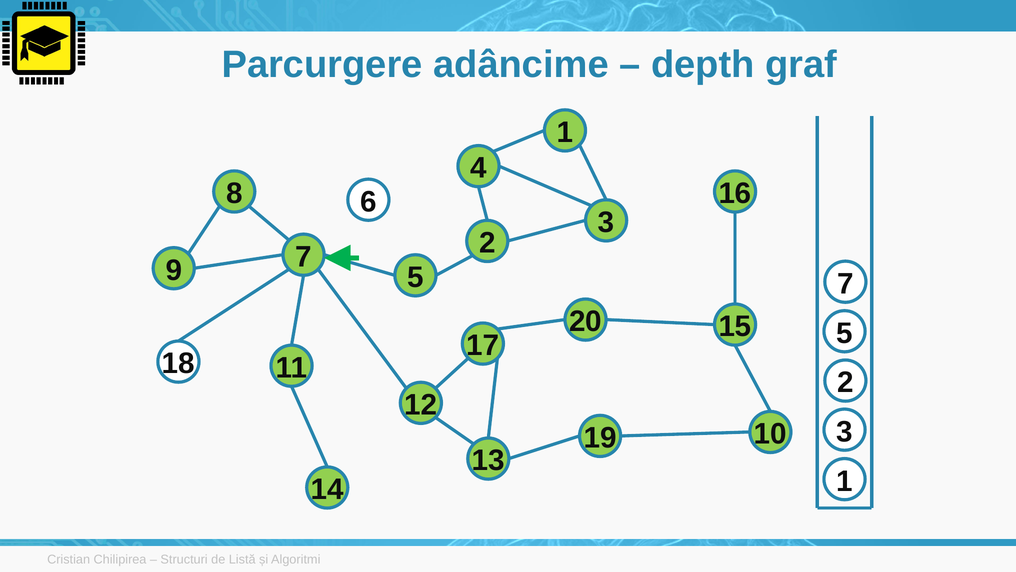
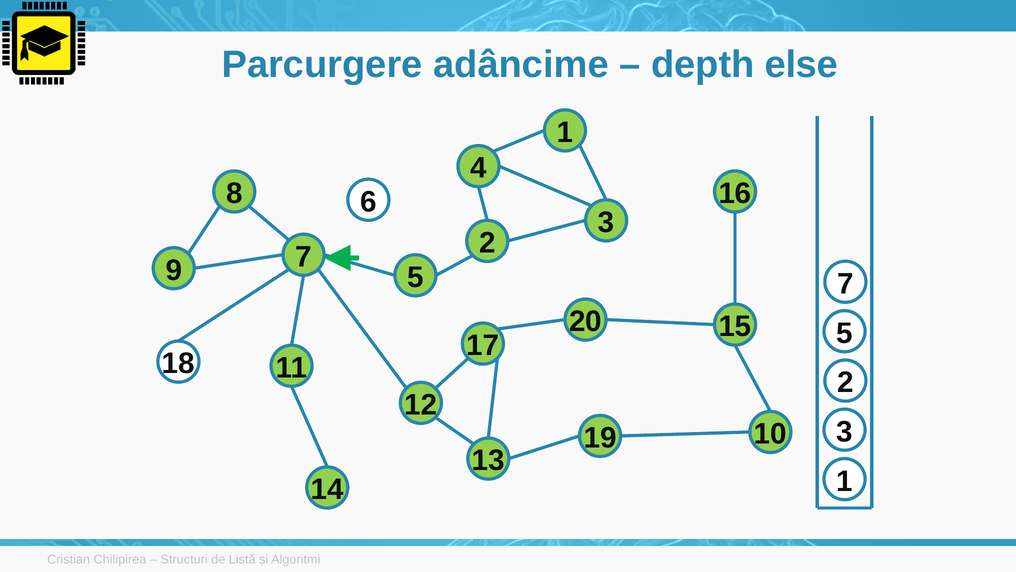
graf: graf -> else (801, 65)
